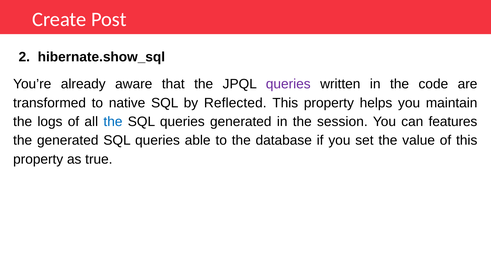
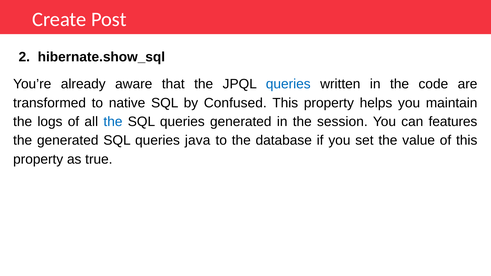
queries colour: purple -> blue (288, 84)
Reflected: Reflected -> Confused (235, 103)
able: able -> java (198, 141)
